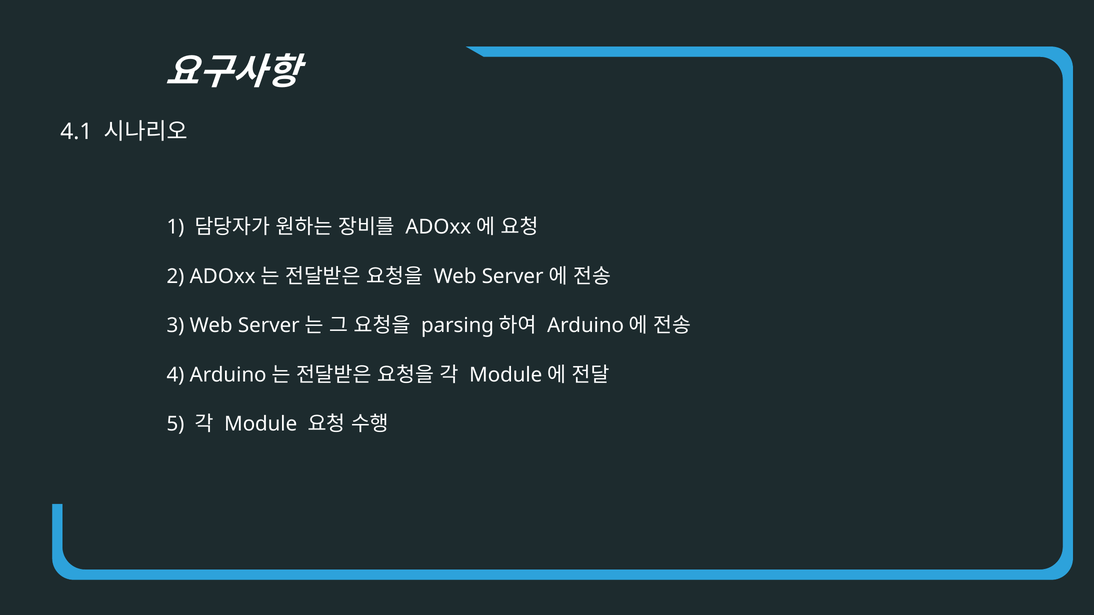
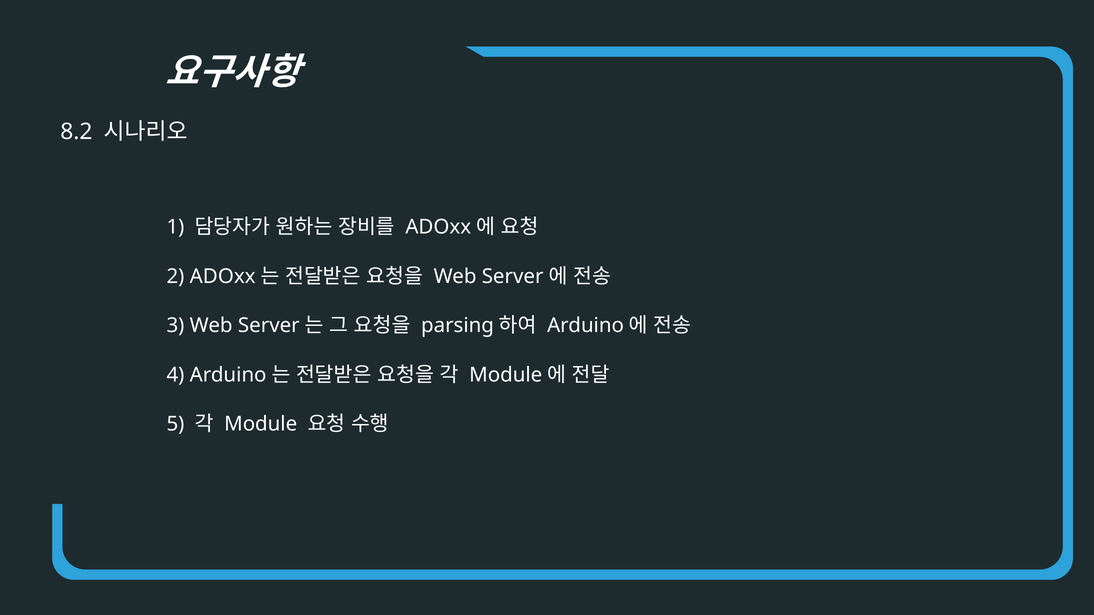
4.1: 4.1 -> 8.2 (76, 132)
